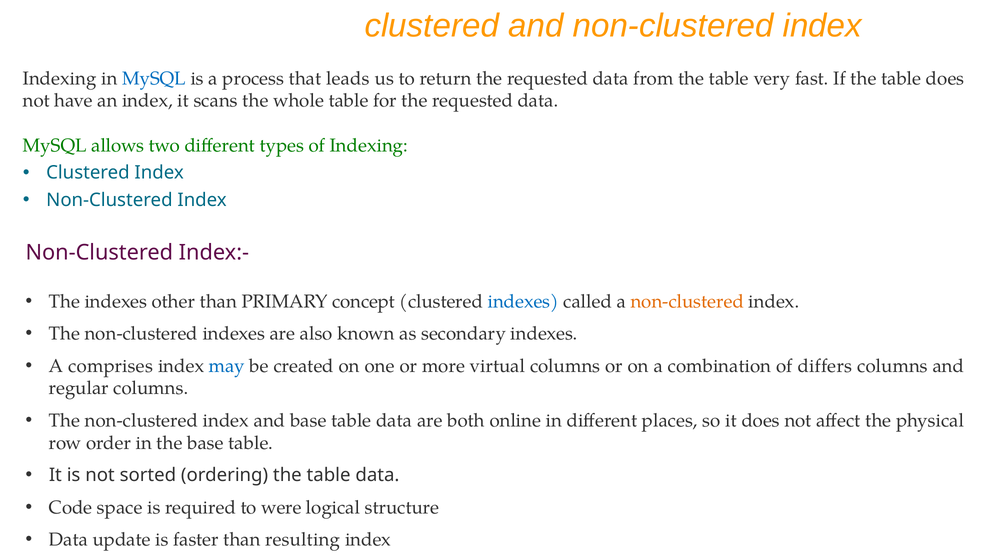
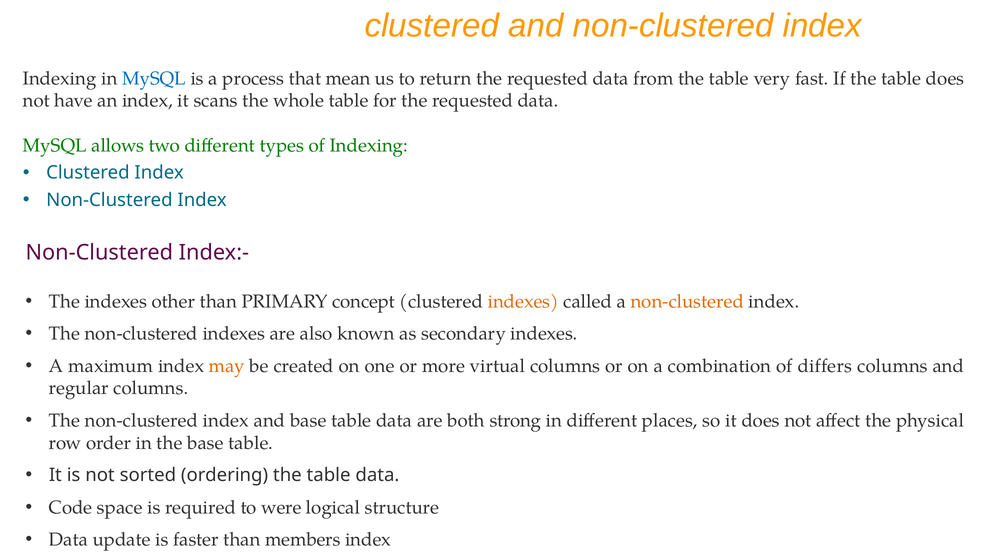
leads: leads -> mean (348, 78)
indexes colour: blue -> orange (523, 301)
comprises: comprises -> maximum (111, 366)
may colour: blue -> orange (227, 366)
online: online -> strong (515, 421)
resulting: resulting -> members (303, 540)
